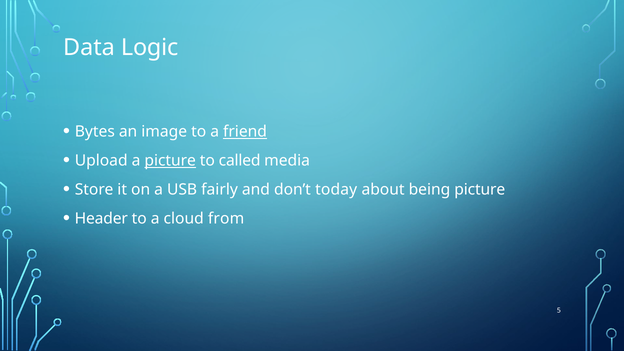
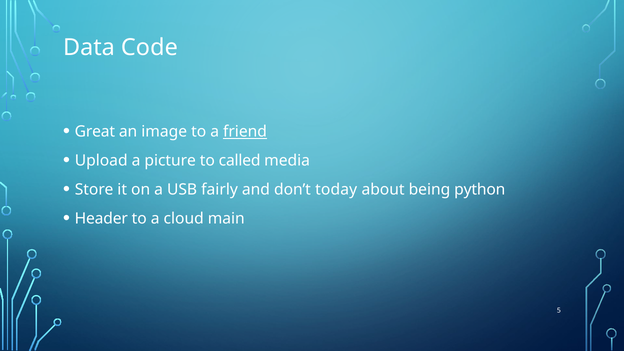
Logic: Logic -> Code (149, 48)
Bytes: Bytes -> Great (95, 132)
picture underline: present -> none (170, 161)
being picture: picture -> python (480, 190)
from: from -> main (226, 219)
